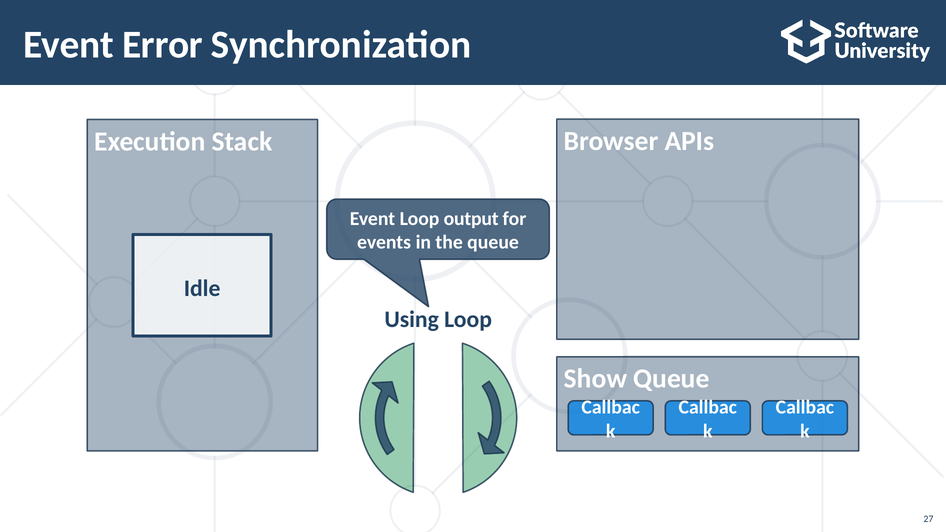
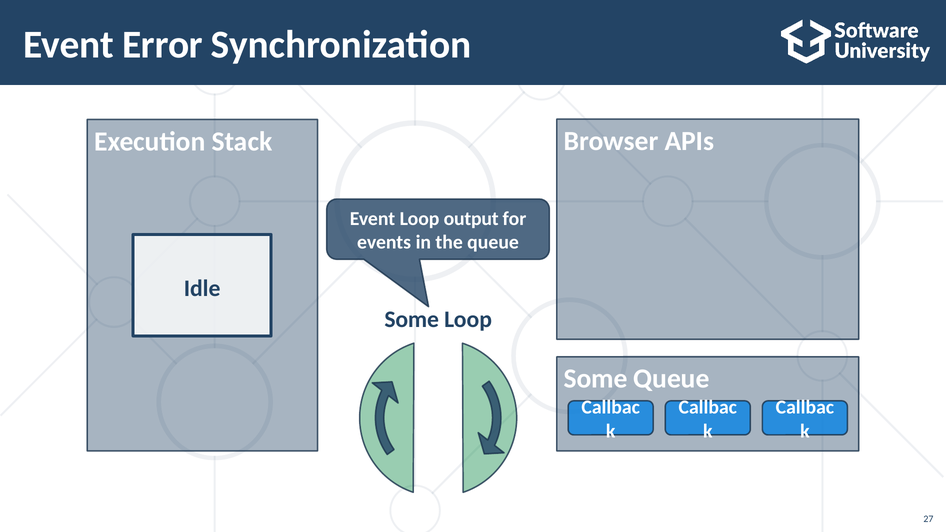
Using: Using -> Some (412, 320)
Show: Show -> Some (596, 379)
